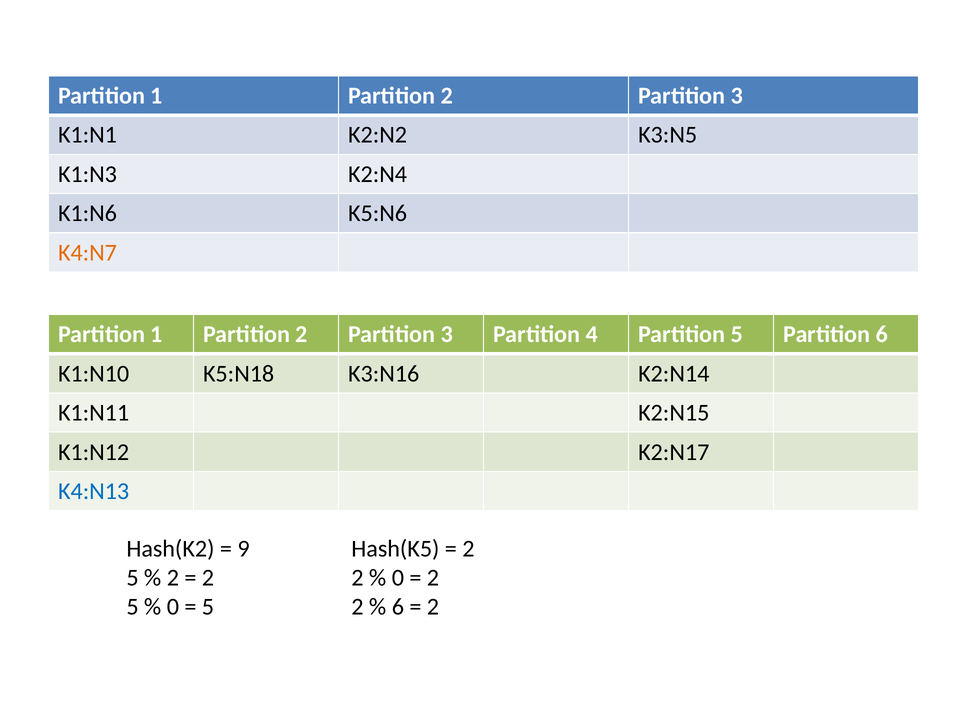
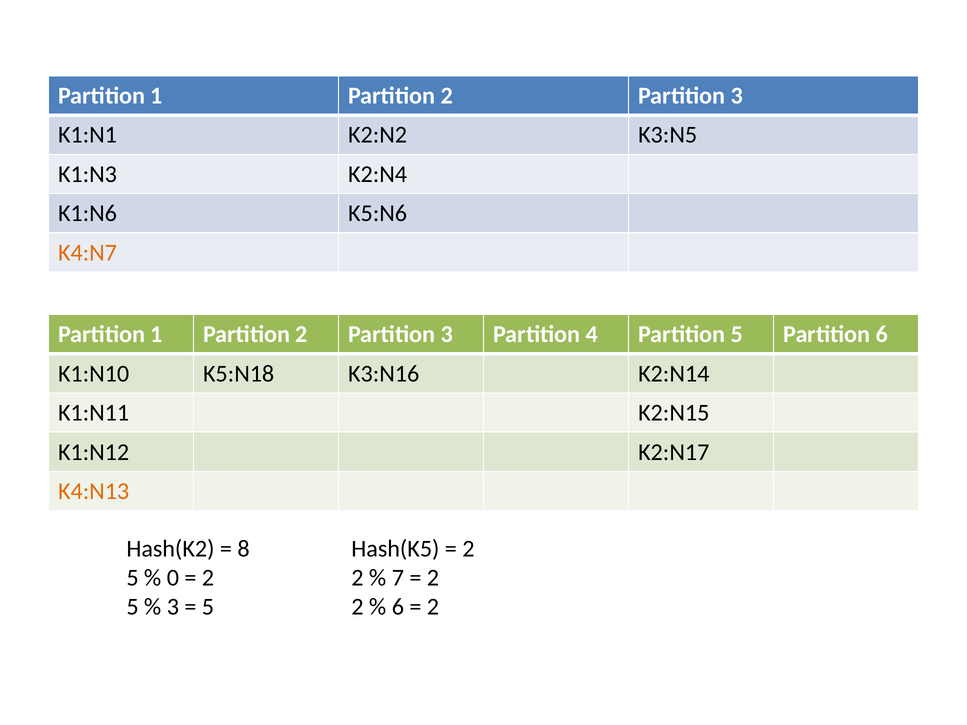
K4:N13 colour: blue -> orange (94, 491)
9: 9 -> 8 (244, 549)
2: 2 -> 0 (173, 578)
0: 0 -> 7 (398, 578)
0: 0 -> 3 (173, 607)
